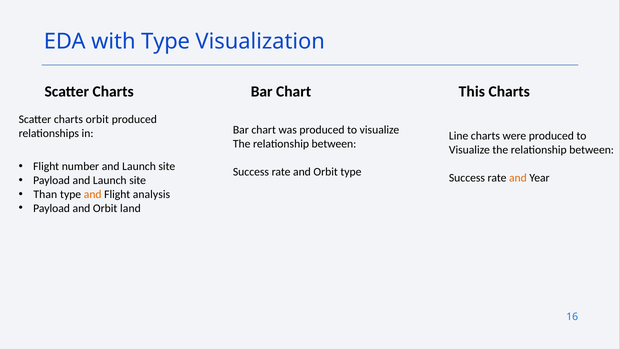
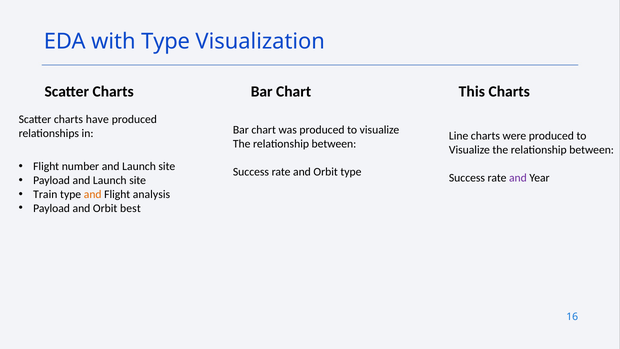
charts orbit: orbit -> have (97, 119)
and colour: orange -> purple (518, 178)
Than: Than -> Train (45, 194)
land: land -> best (130, 208)
